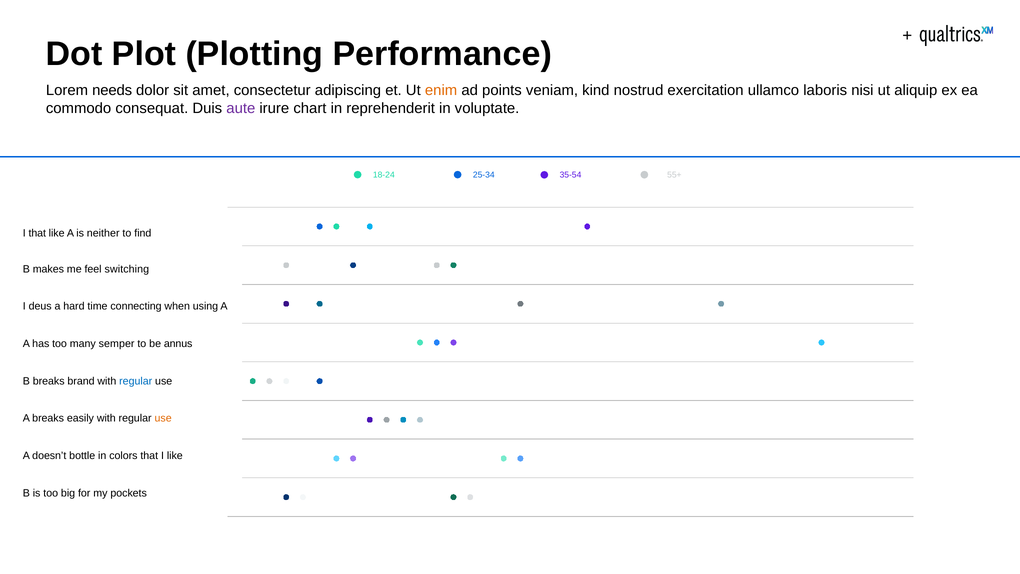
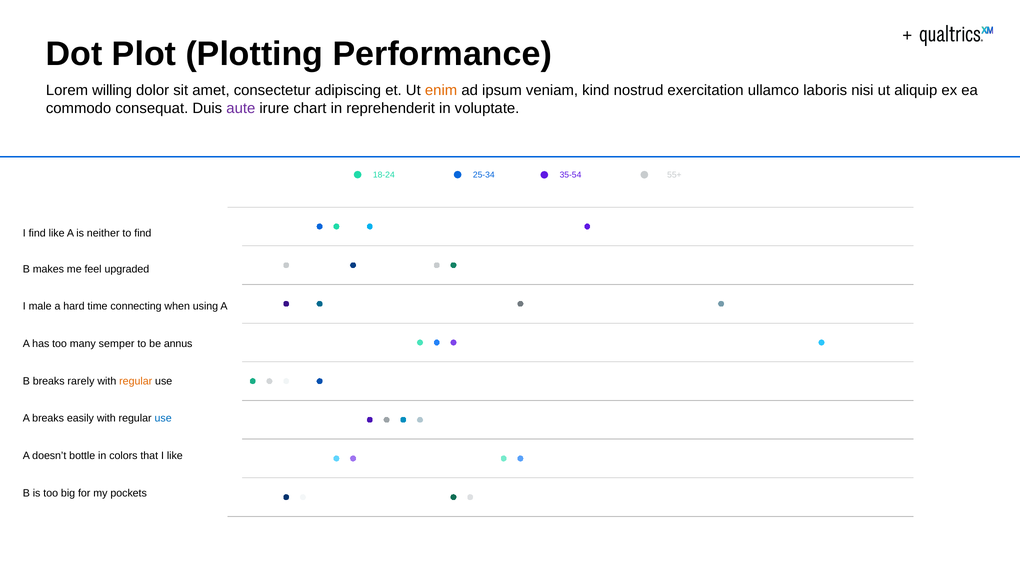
needs: needs -> willing (112, 90)
points: points -> ipsum (502, 90)
I that: that -> find (37, 233)
switching: switching -> upgraded (127, 269)
deus: deus -> male (40, 306)
brand: brand -> rarely (81, 381)
regular colour: blue -> orange (136, 381)
use colour: orange -> blue (163, 418)
